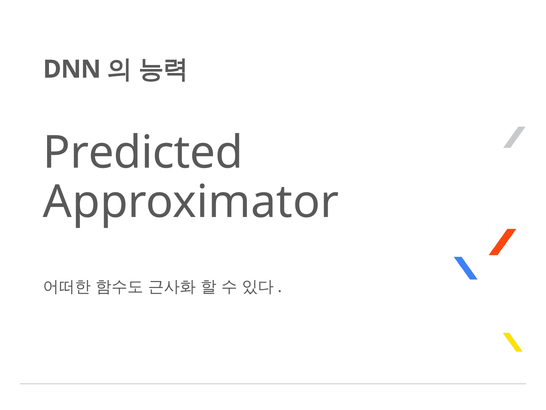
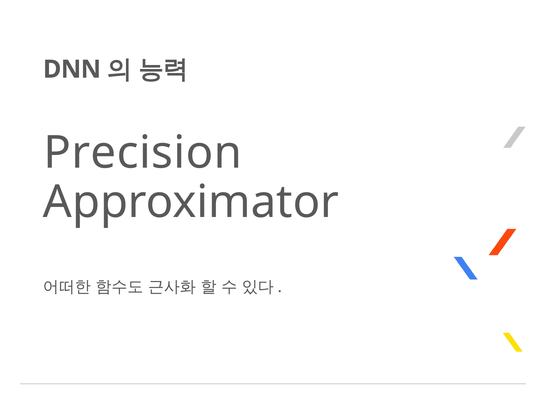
Predicted: Predicted -> Precision (143, 153)
